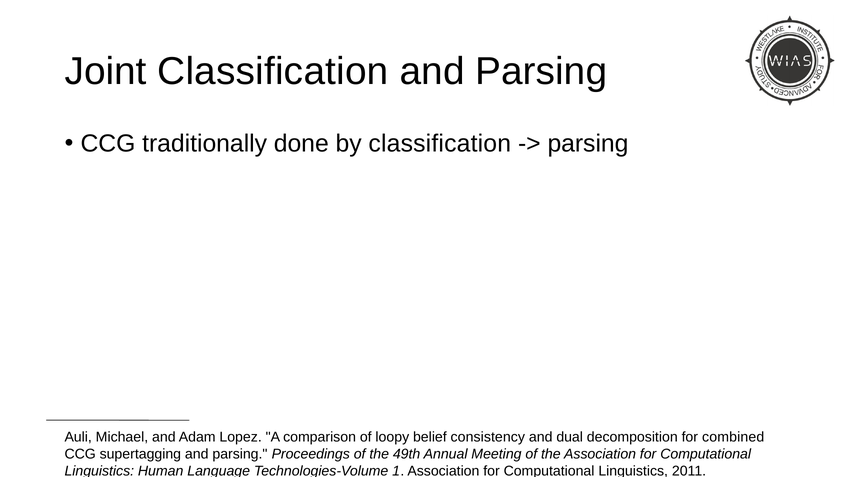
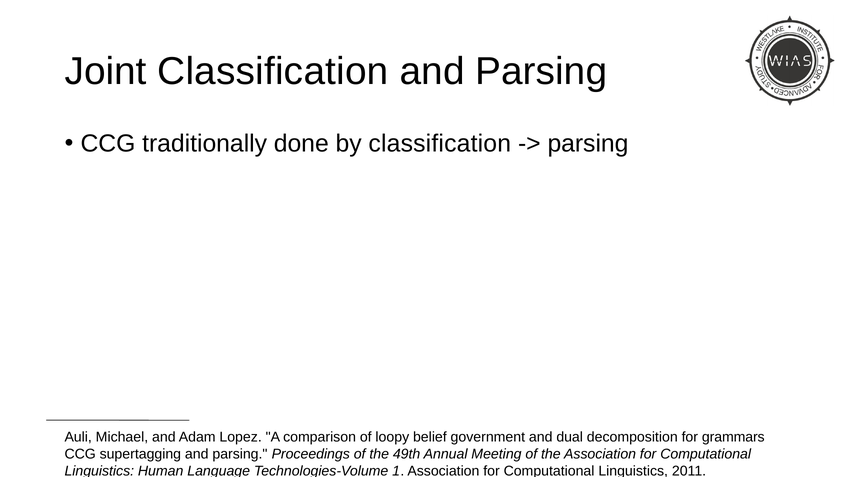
consistency: consistency -> government (488, 437)
combined: combined -> grammars (733, 437)
